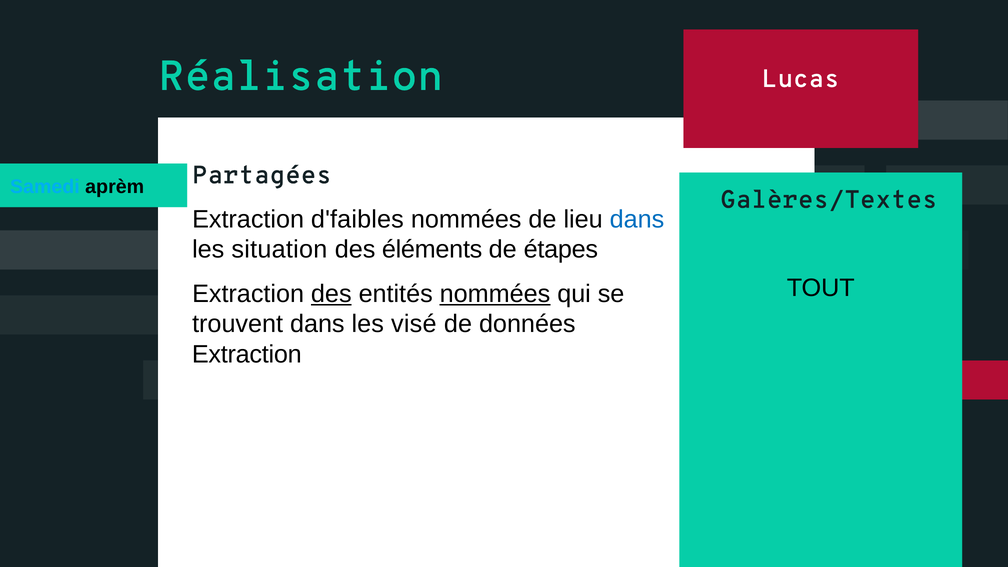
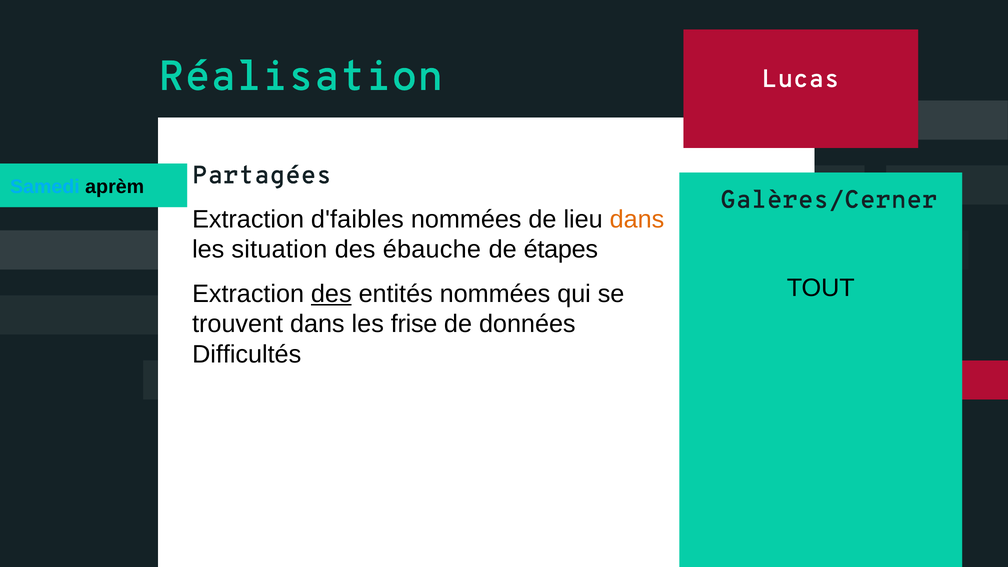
Galères/Textes: Galères/Textes -> Galères/Cerner (829, 200)
dans colour: blue -> orange (637, 219)
éléments: éléments -> ébauche (432, 249)
nommées underline: present -> none (495, 294)
visé: visé -> frise (414, 324)
Extraction: Extraction -> Difficultés (247, 354)
